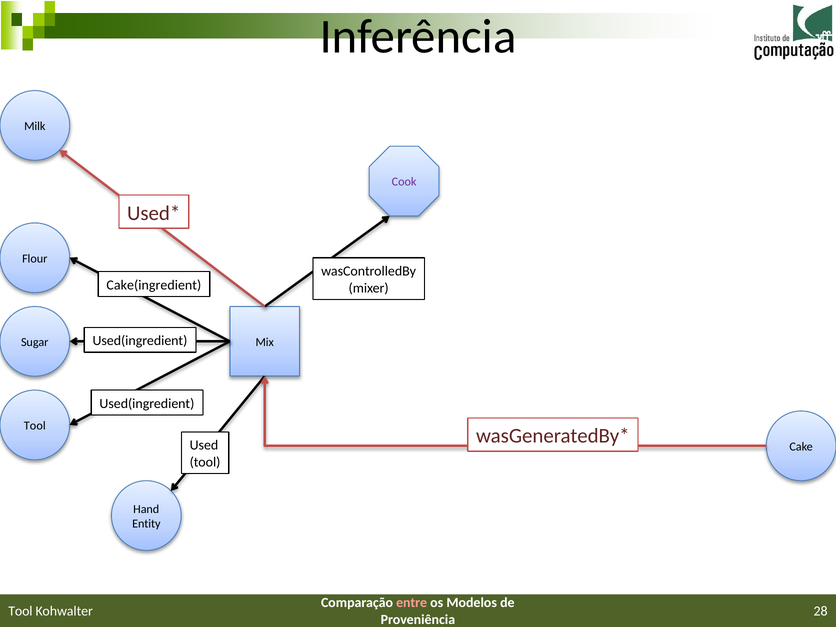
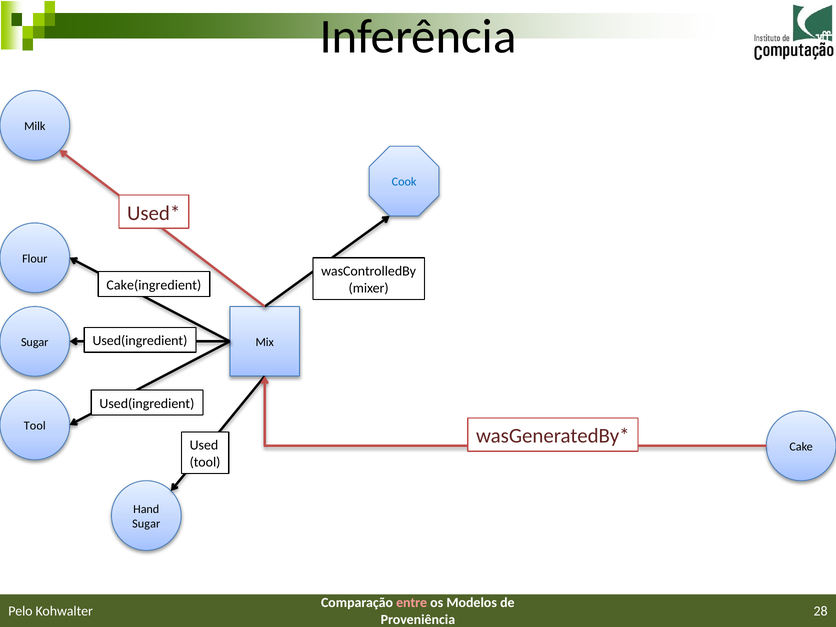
Cook colour: purple -> blue (404, 182)
Entity: Entity -> Sugar (146, 524)
Tool: Tool -> Pelo (20, 611)
